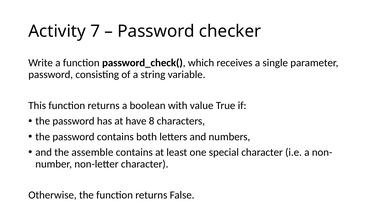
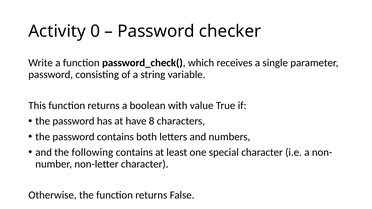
7: 7 -> 0 (95, 31)
assemble: assemble -> following (92, 152)
